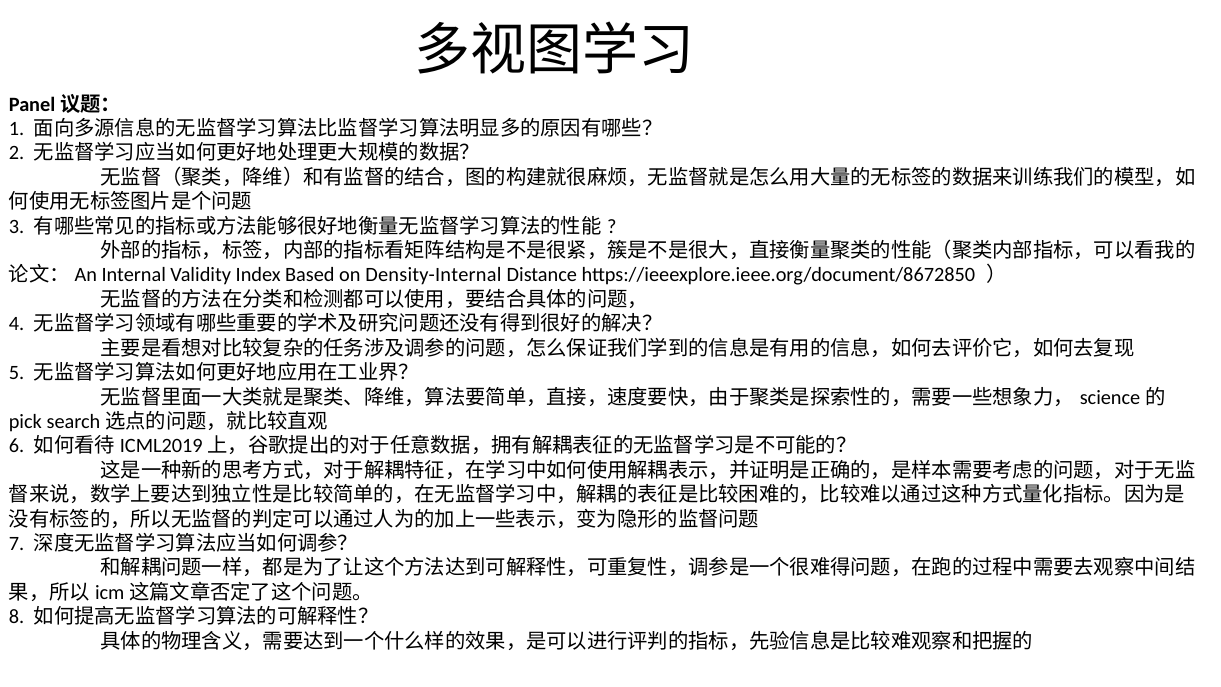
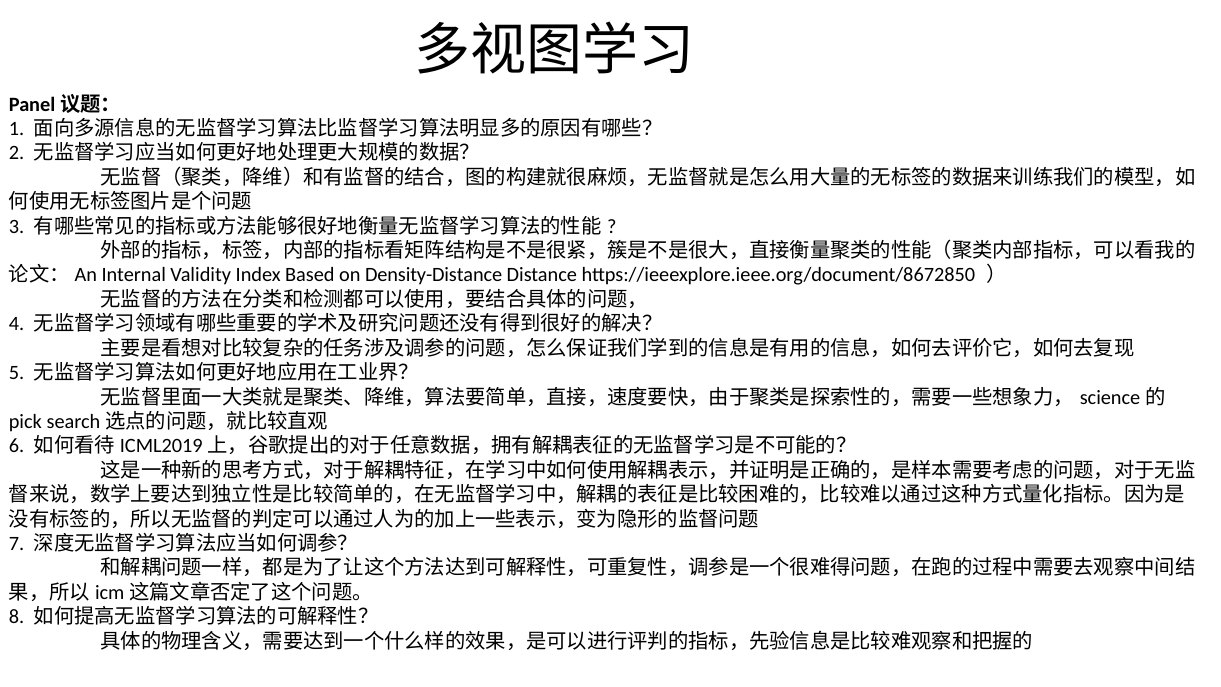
Density-Internal: Density-Internal -> Density-Distance (434, 275)
